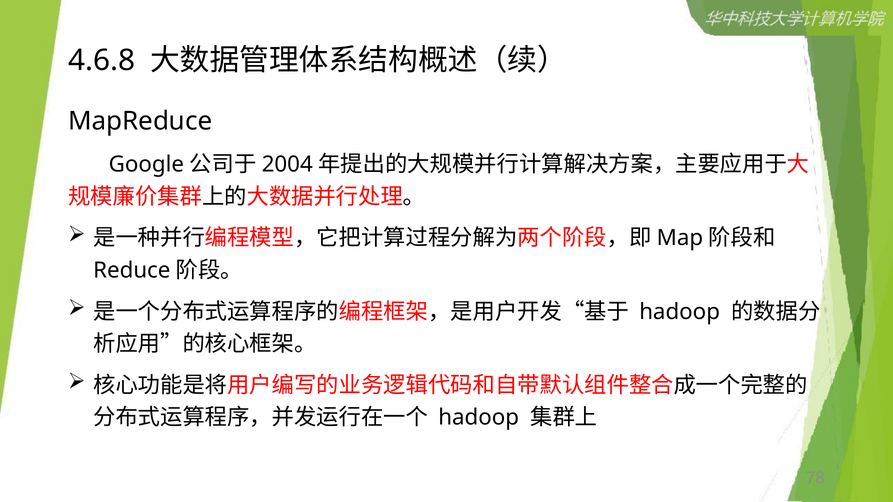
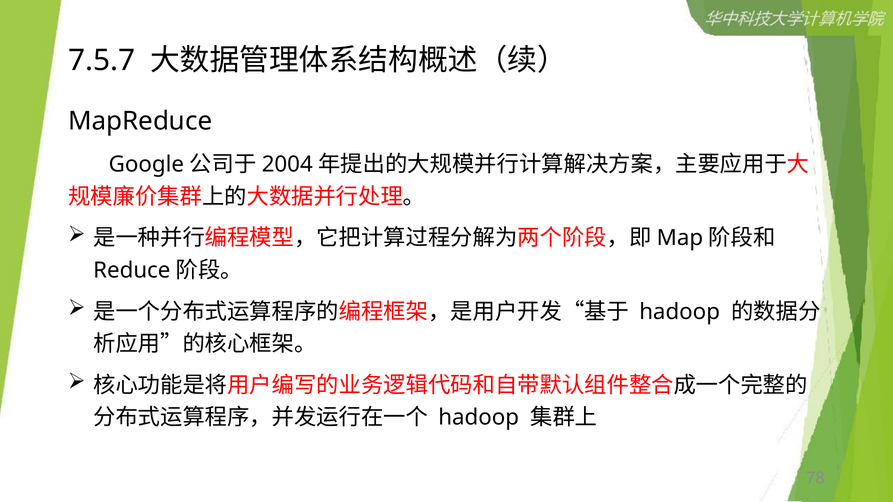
4.6.8: 4.6.8 -> 7.5.7 (102, 60)
